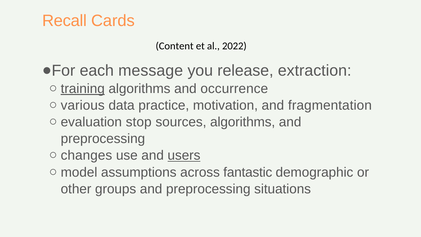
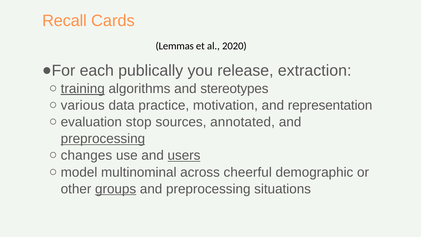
Content: Content -> Lemmas (175, 46)
2022: 2022 -> 2020 (234, 46)
message: message -> publically (151, 71)
occurrence: occurrence -> stereotypes (234, 89)
fragmentation: fragmentation -> representation (330, 105)
sources algorithms: algorithms -> annotated (243, 122)
preprocessing underline: none -> present (103, 139)
assumptions: assumptions -> multinominal (139, 172)
fantastic: fantastic -> cheerful (248, 172)
groups underline: none -> present (116, 189)
